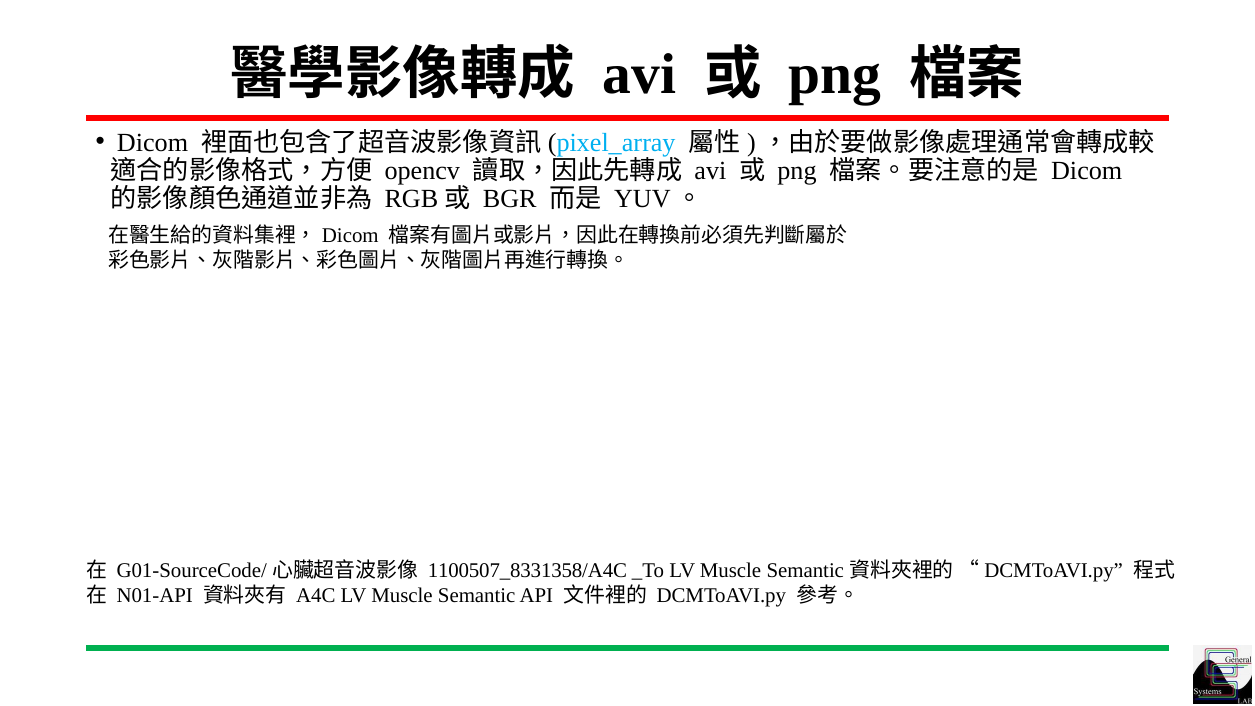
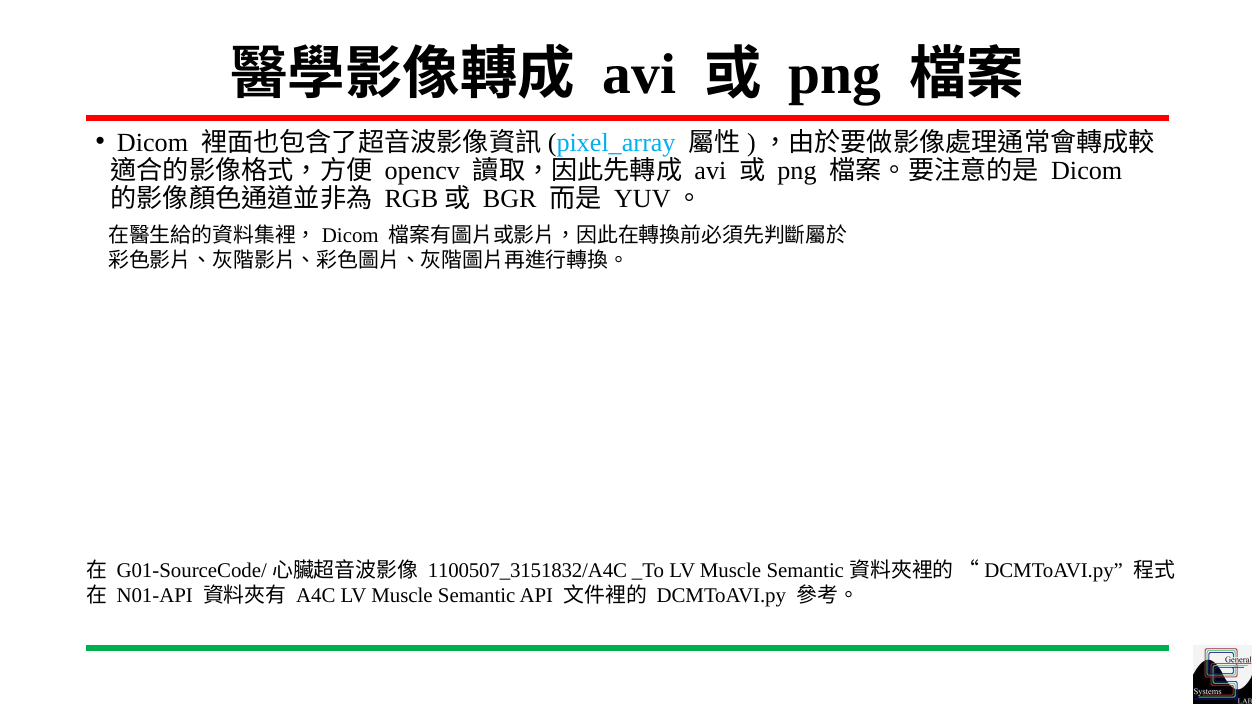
1100507_8331358/A4C: 1100507_8331358/A4C -> 1100507_3151832/A4C (527, 571)
